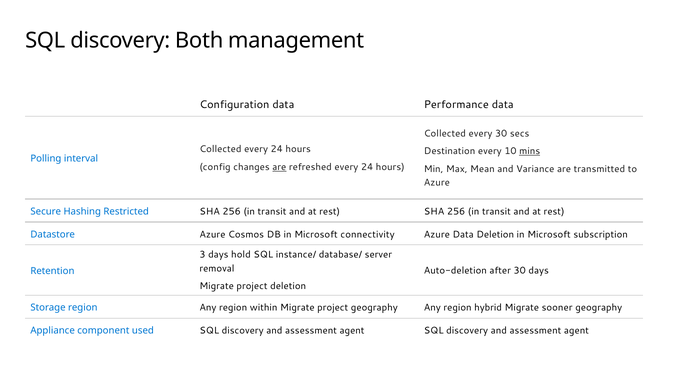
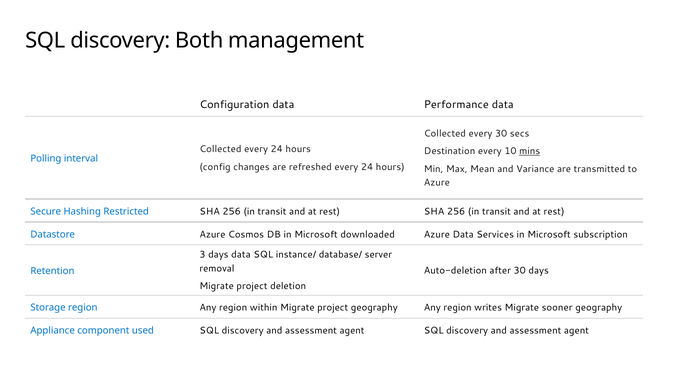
are underline: present -> none (279, 167)
connectivity: connectivity -> downloaded (368, 235)
Data Deletion: Deletion -> Services (495, 235)
days hold: hold -> data (241, 255)
hybrid: hybrid -> writes (488, 308)
